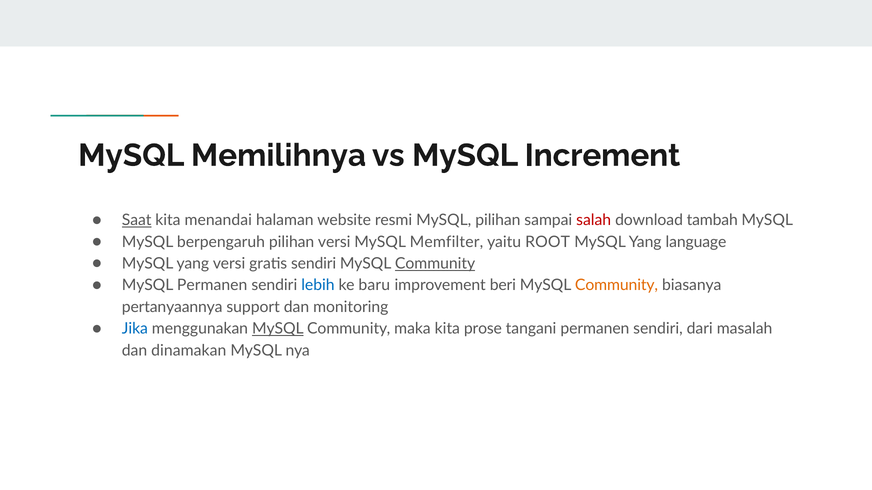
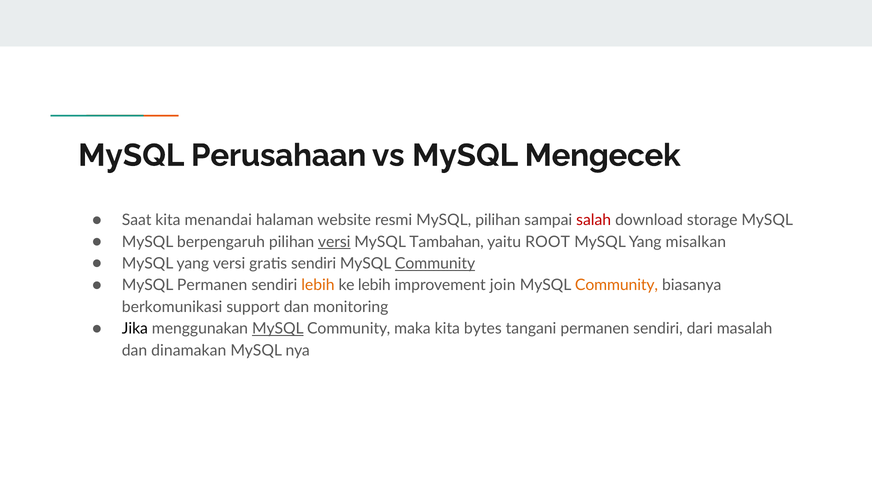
Memilihnya: Memilihnya -> Perusahaan (279, 156)
Increment: Increment -> Mengecek (603, 156)
Saat underline: present -> none (137, 220)
tambah: tambah -> storage (712, 220)
versi underline: none -> present (334, 242)
Memfilter: Memfilter -> Tambahan (447, 242)
language: language -> misalkan (696, 242)
lebih colour: blue -> orange (318, 286)
ke baru: baru -> lebih (374, 286)
beri: beri -> join (503, 286)
pertanyaannya: pertanyaannya -> berkomunikasi (172, 307)
Jika colour: blue -> black (135, 329)
prose: prose -> bytes (483, 329)
